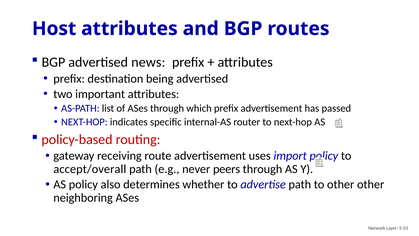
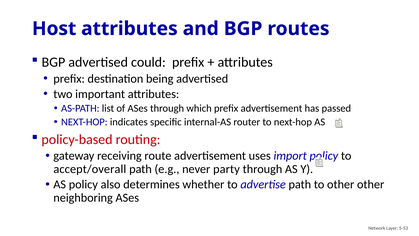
news: news -> could (148, 62)
peers: peers -> party (226, 169)
